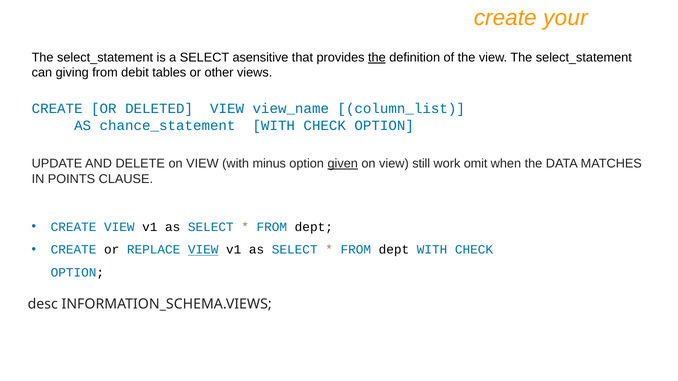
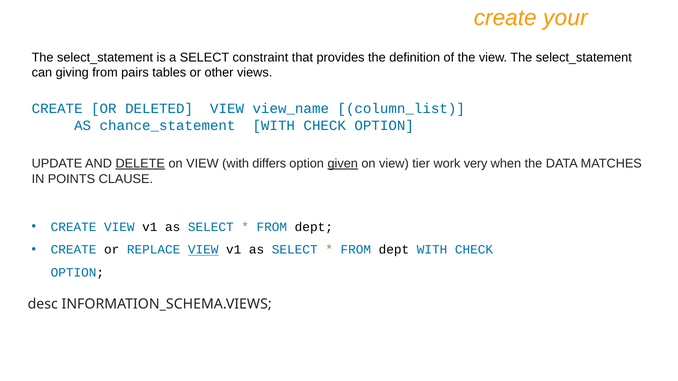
asensitive: asensitive -> constraint (260, 58)
the underline: present -> none (377, 58)
debit: debit -> pairs (135, 73)
DELETE underline: none -> present (140, 164)
minus: minus -> differs (269, 164)
still: still -> tier (421, 164)
omit: omit -> very (476, 164)
